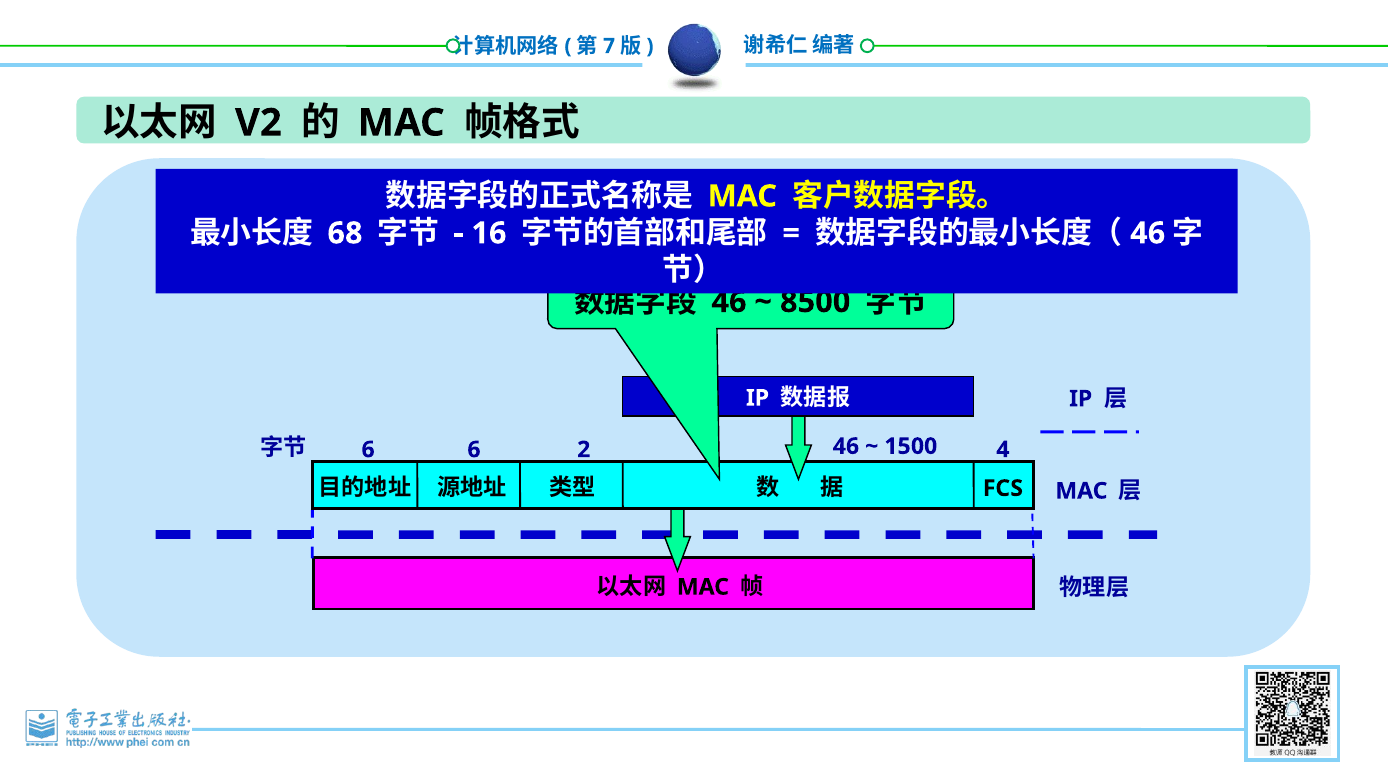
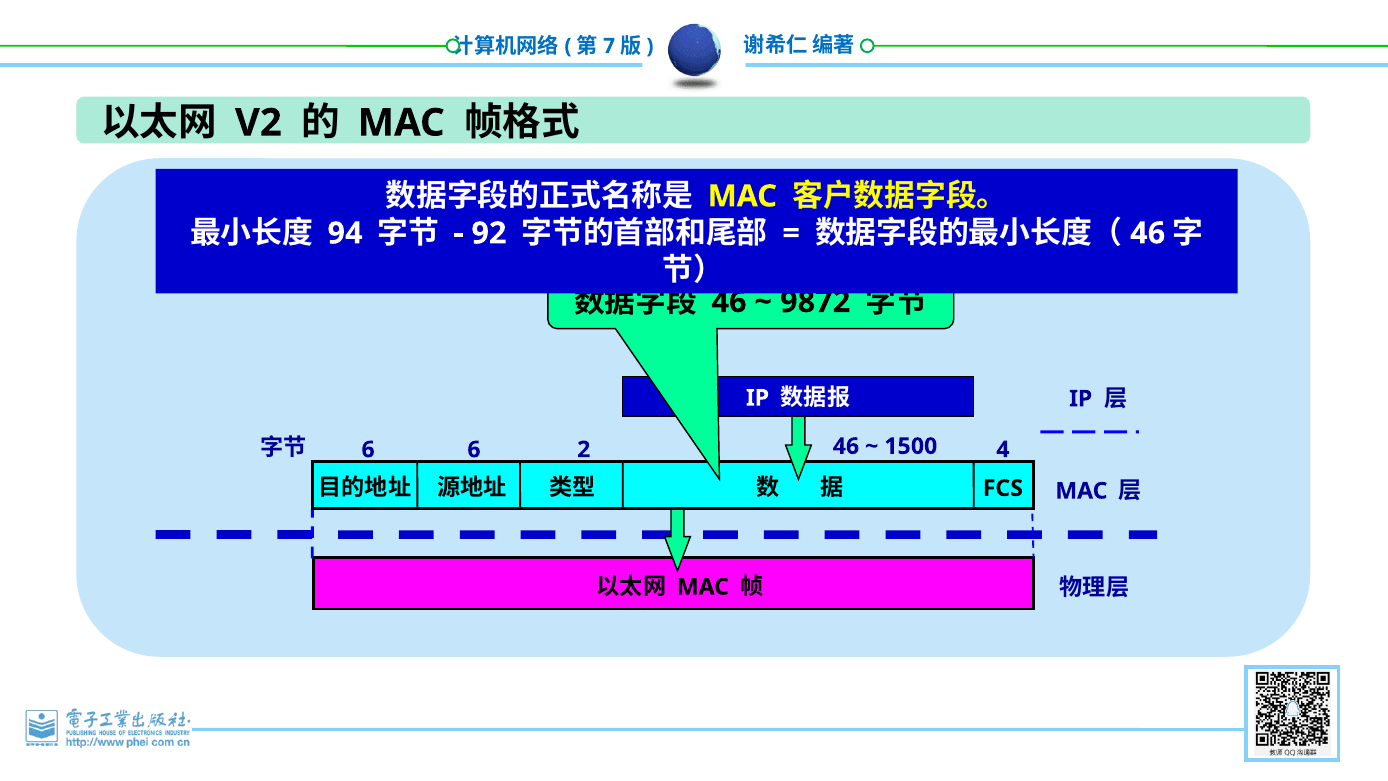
68: 68 -> 94 (345, 233)
16: 16 -> 92 (489, 233)
8500: 8500 -> 9872 (815, 302)
